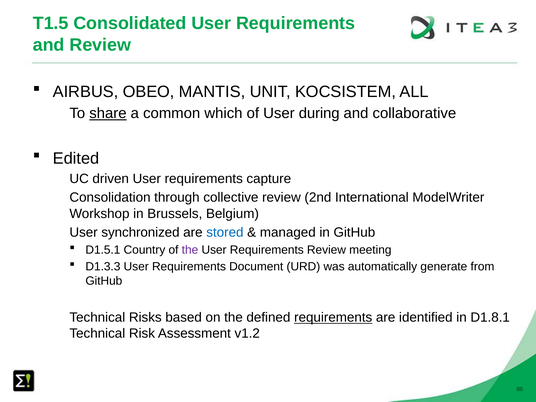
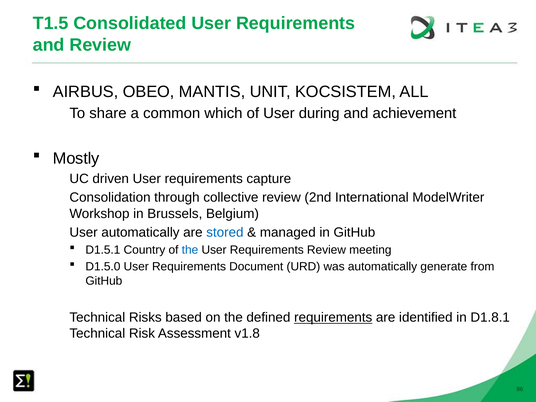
share underline: present -> none (108, 113)
collaborative: collaborative -> achievement (414, 113)
Edited: Edited -> Mostly (76, 158)
User synchronized: synchronized -> automatically (140, 232)
the colour: purple -> blue (190, 250)
D1.3.3: D1.3.3 -> D1.5.0 (103, 266)
v1.2: v1.2 -> v1.8 (247, 334)
